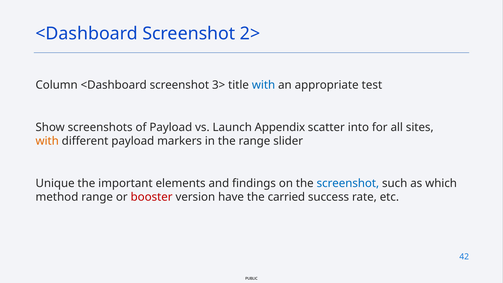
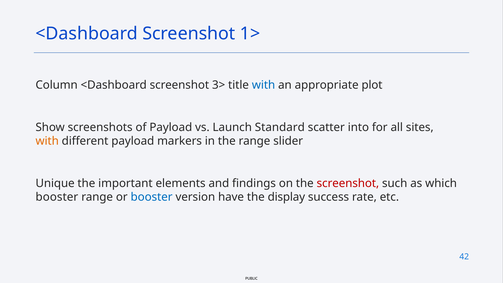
2>: 2> -> 1> (250, 34)
test: test -> plot (372, 85)
Appendix: Appendix -> Standard (280, 127)
screenshot colour: blue -> red (348, 183)
method: method -> booster (57, 197)
booster colour: red -> blue (152, 197)
carried: carried -> display (286, 197)
